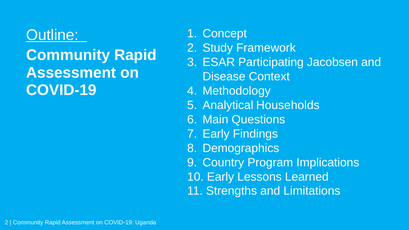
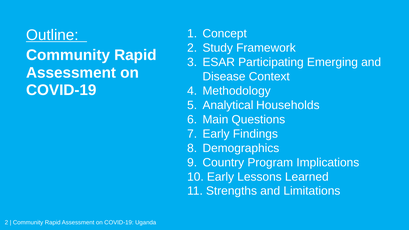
Jacobsen: Jacobsen -> Emerging (332, 62)
